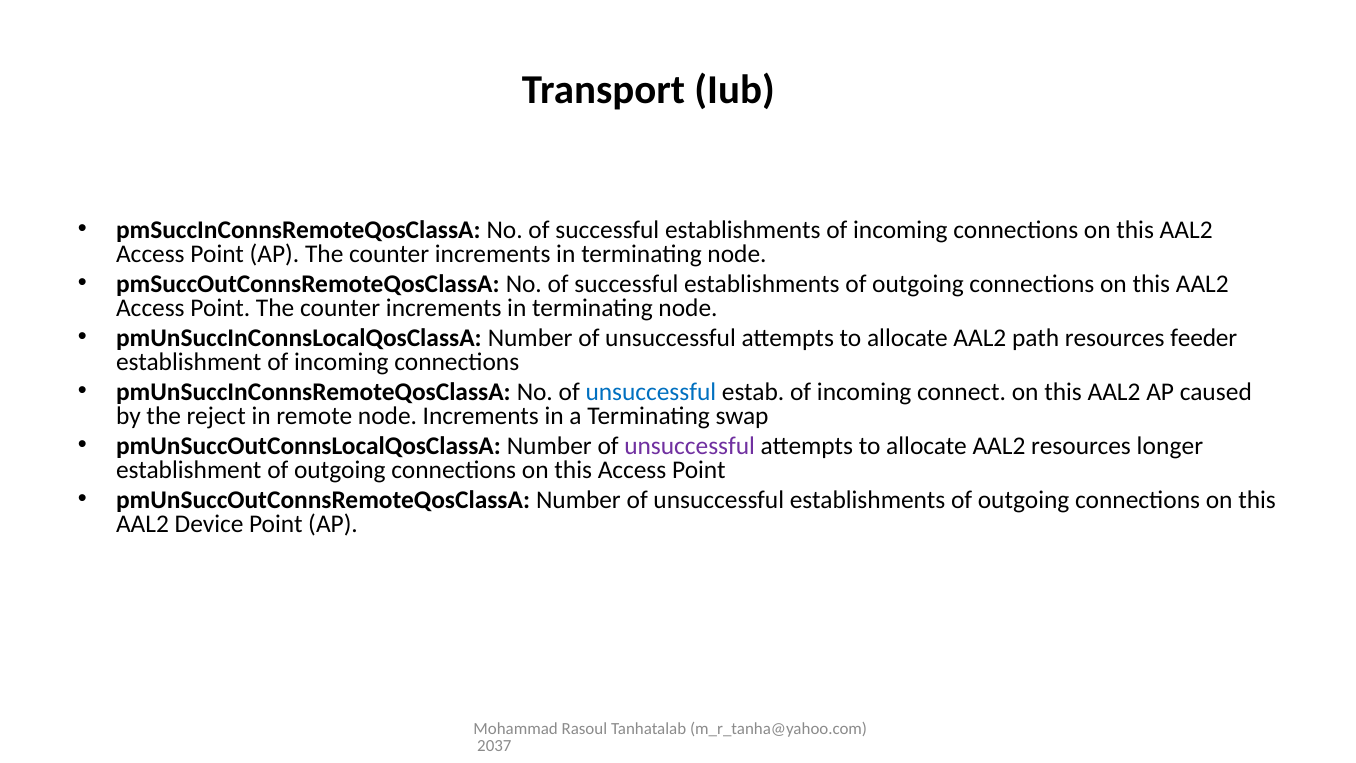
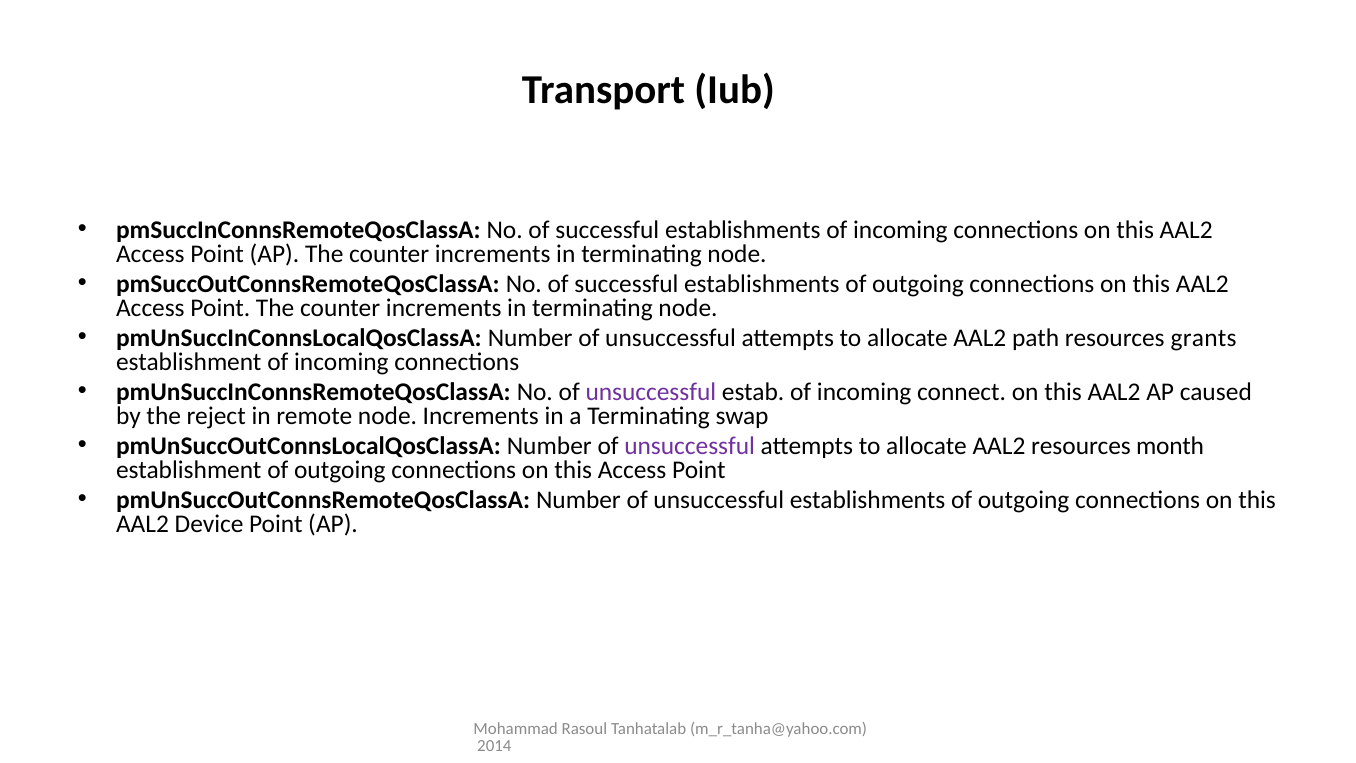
feeder: feeder -> grants (1204, 338)
unsuccessful colour: blue -> purple (651, 392)
longer: longer -> month (1170, 446)
2037: 2037 -> 2014 (494, 745)
